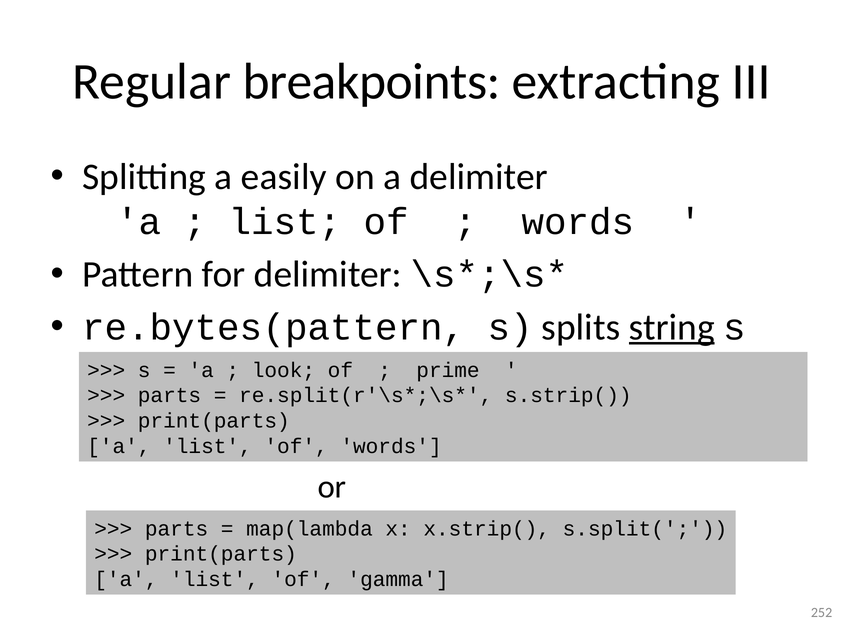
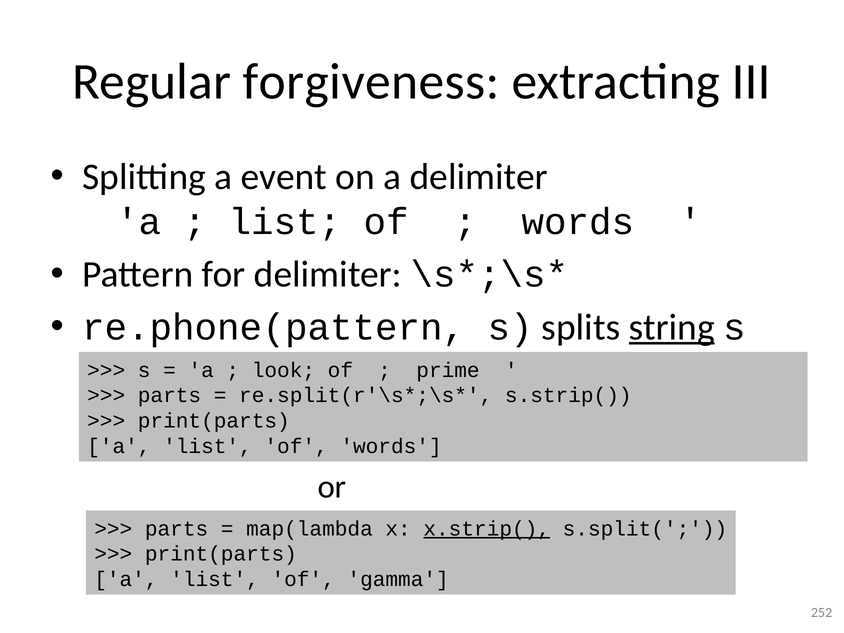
breakpoints: breakpoints -> forgiveness (371, 82)
easily: easily -> event (284, 177)
re.bytes(pattern: re.bytes(pattern -> re.phone(pattern (274, 327)
x.strip( underline: none -> present (487, 529)
